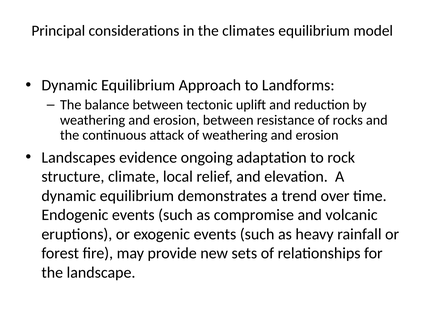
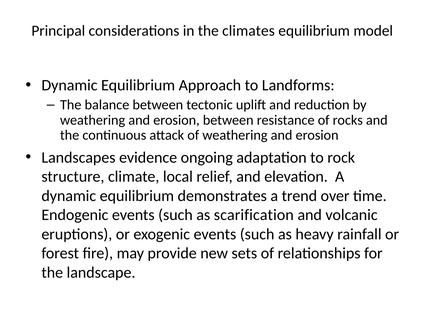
compromise: compromise -> scarification (254, 215)
